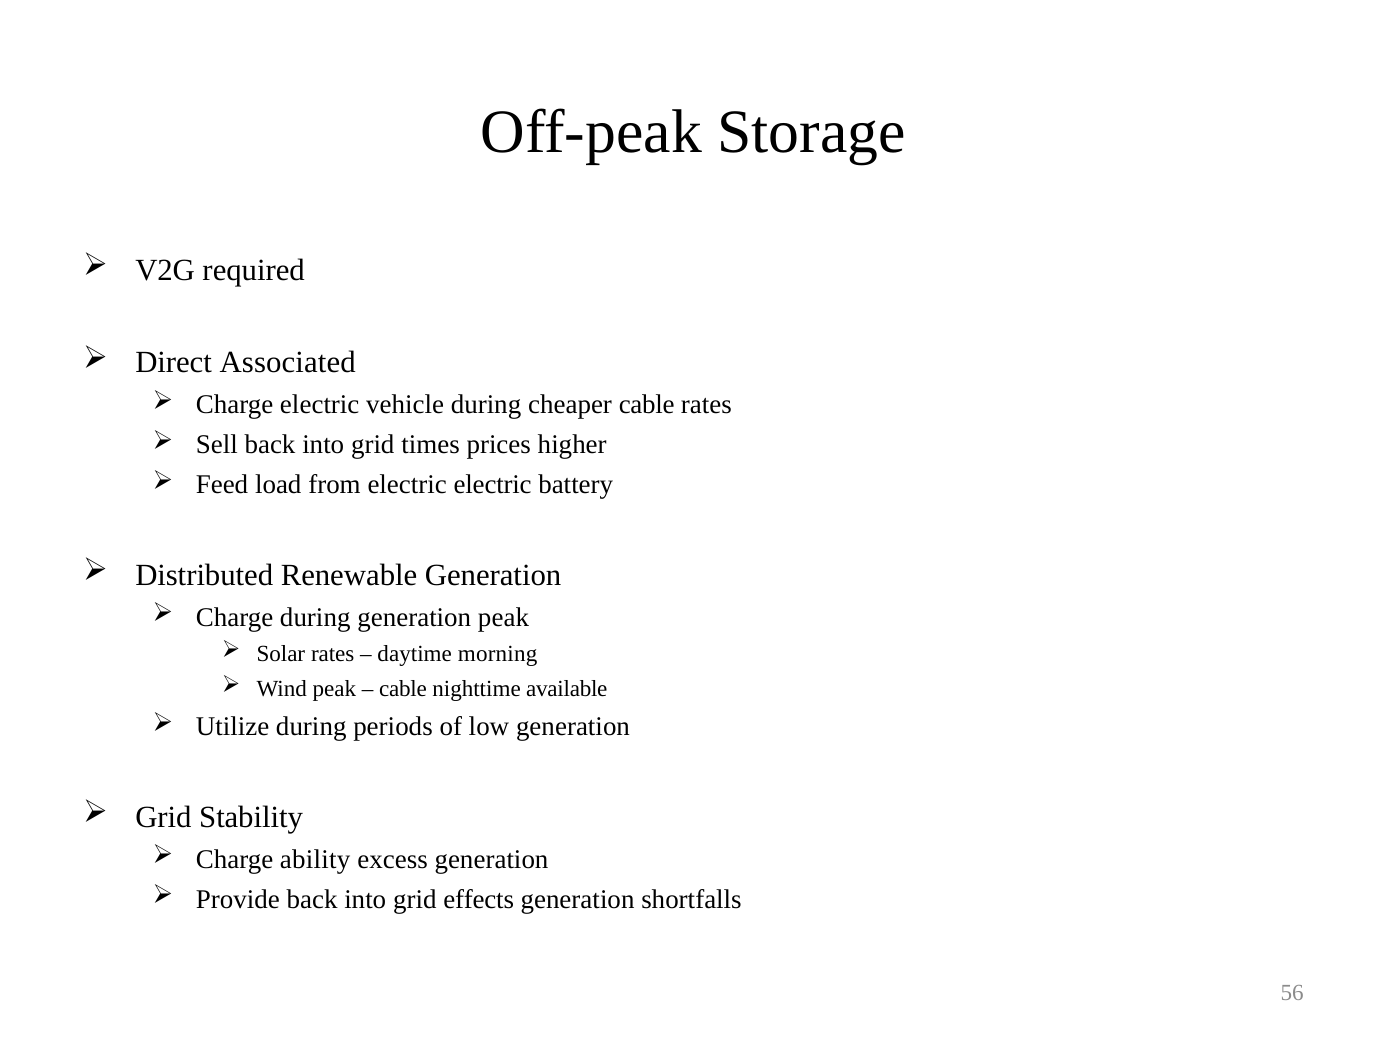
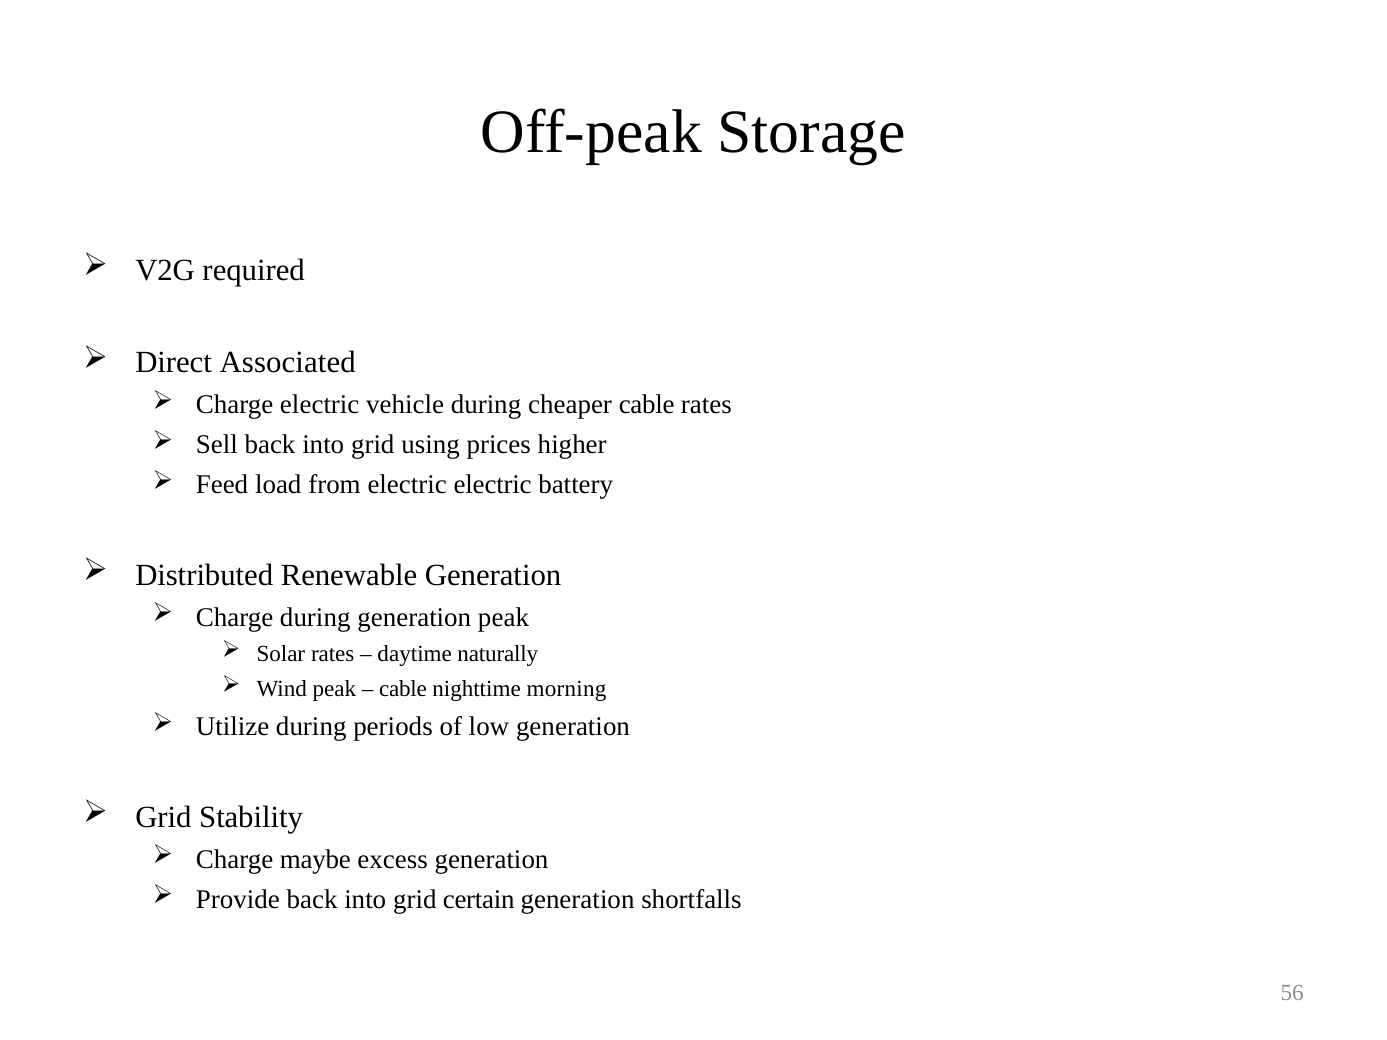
times: times -> using (431, 445)
morning: morning -> naturally (498, 654)
available: available -> morning (567, 689)
ability: ability -> maybe (315, 859)
effects: effects -> certain (479, 899)
